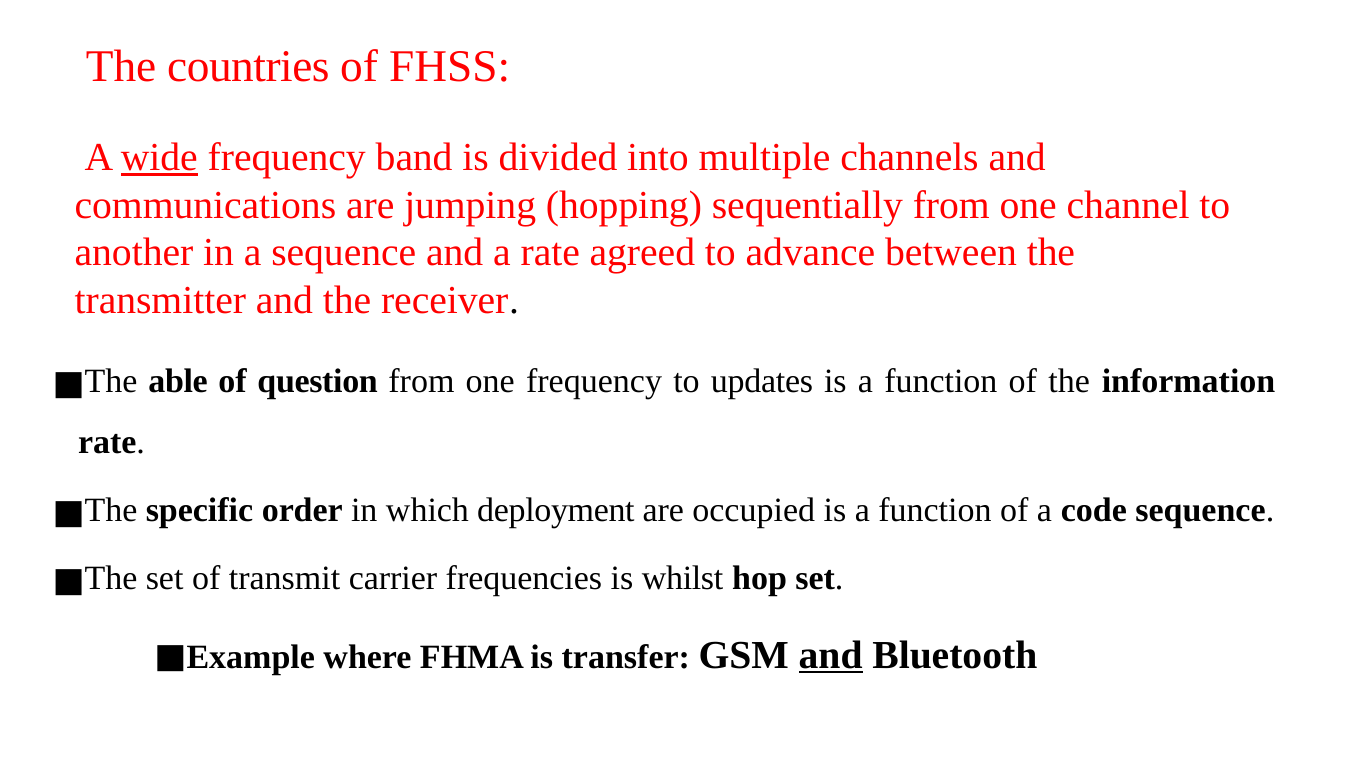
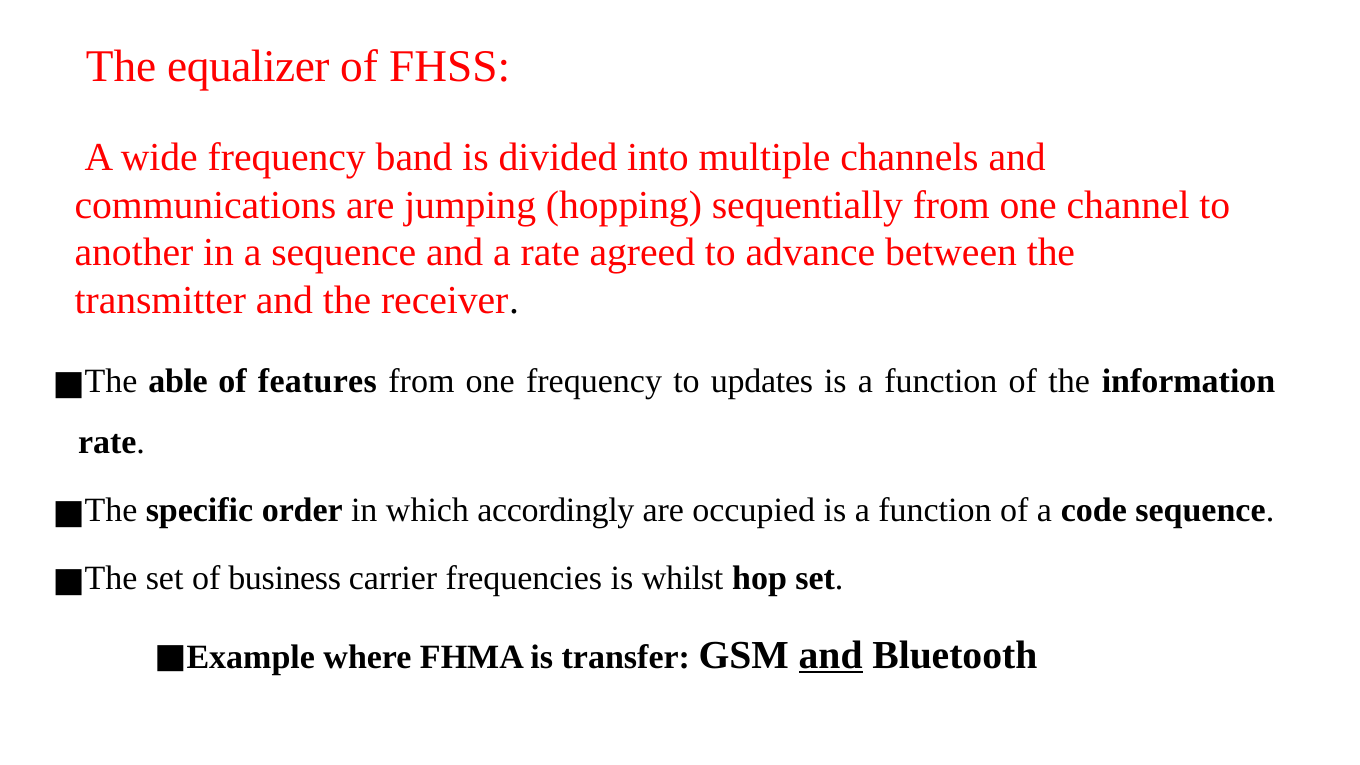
countries: countries -> equalizer (248, 66)
wide underline: present -> none (159, 158)
question: question -> features (317, 382)
deployment: deployment -> accordingly (556, 511)
transmit: transmit -> business (285, 579)
